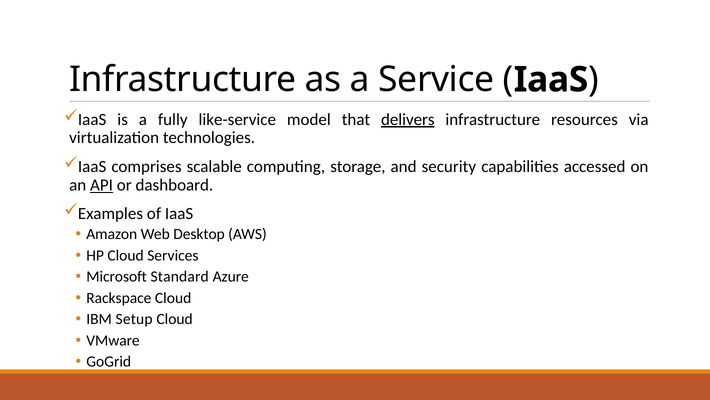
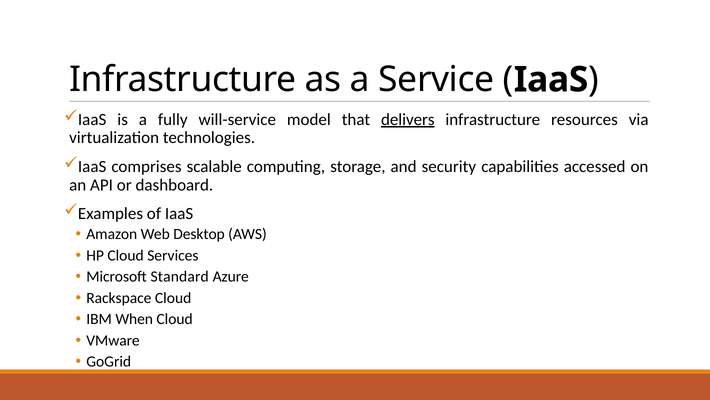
like-service: like-service -> will-service (237, 119)
API underline: present -> none (102, 185)
Setup: Setup -> When (134, 319)
